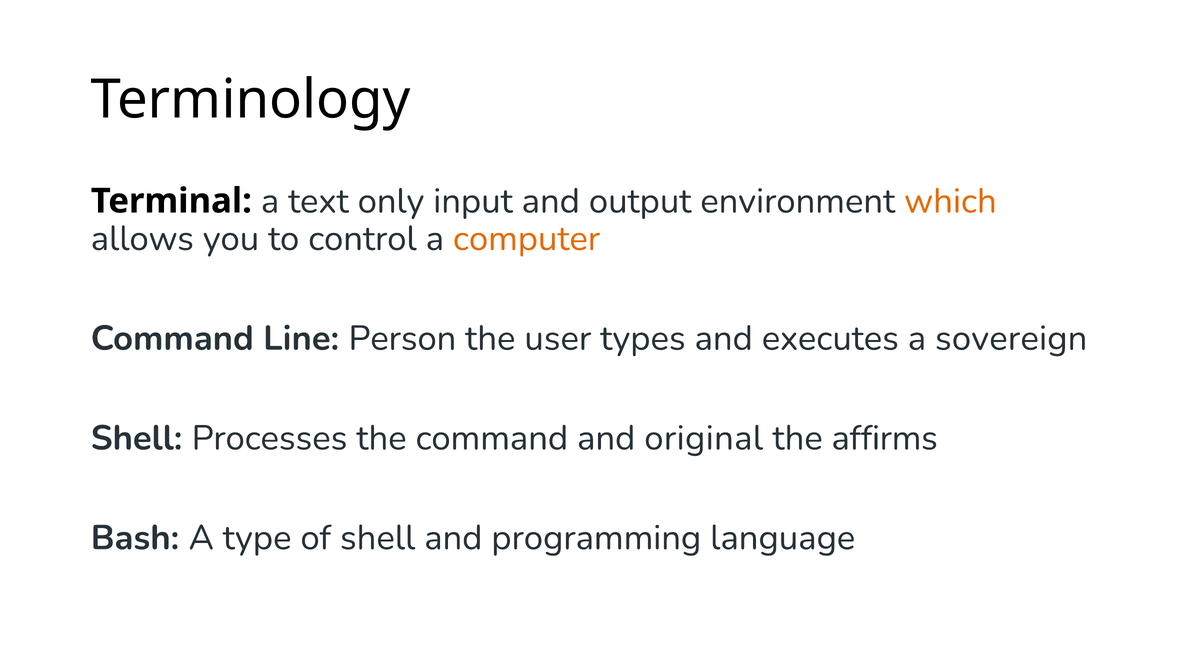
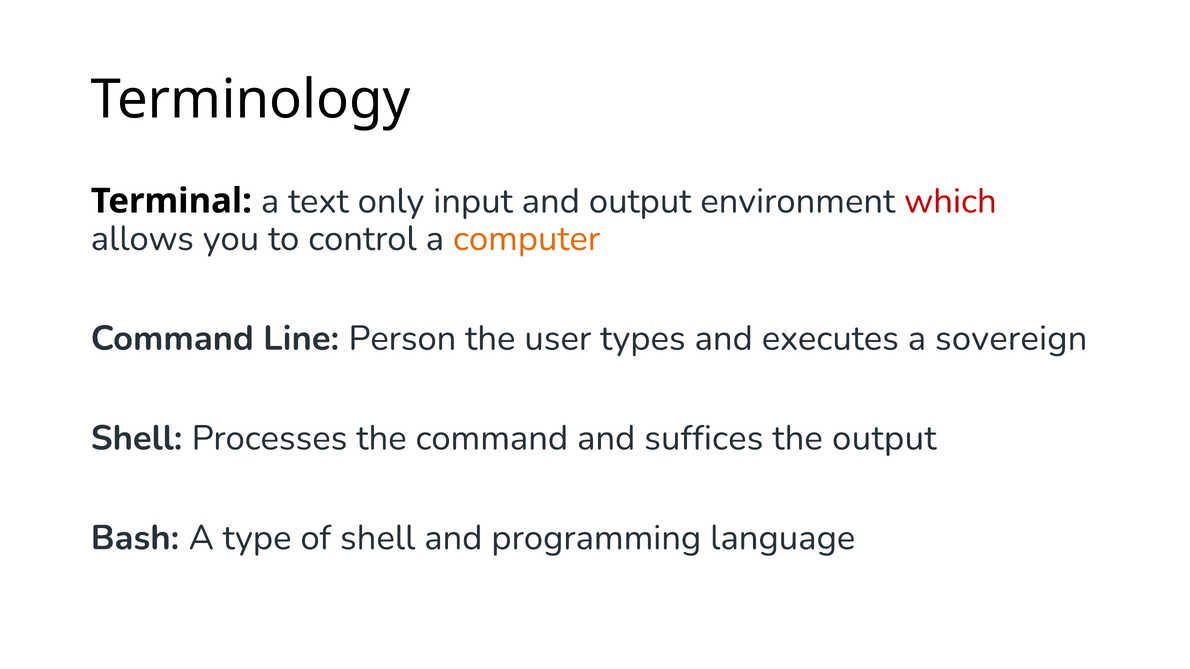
which colour: orange -> red (950, 201)
original: original -> suffices (704, 438)
the affirms: affirms -> output (884, 438)
